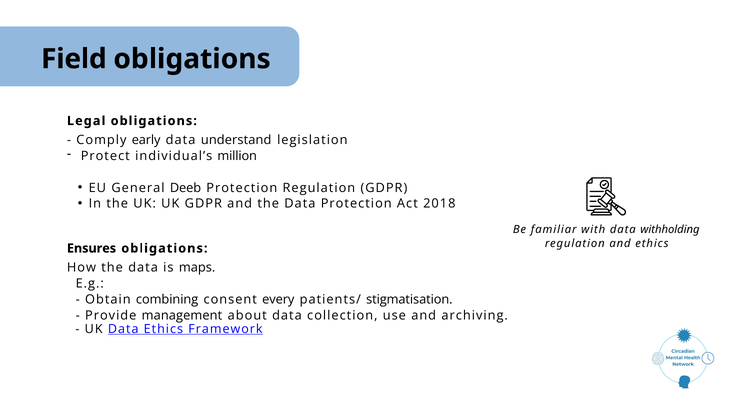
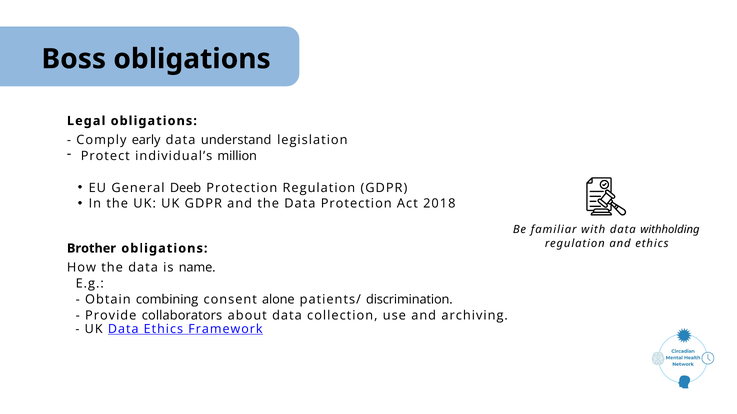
Field: Field -> Boss (74, 59)
Ensures: Ensures -> Brother (91, 249)
maps: maps -> name (197, 268)
every: every -> alone (278, 300)
stigmatisation: stigmatisation -> discrimination (409, 300)
management: management -> collaborators (182, 316)
